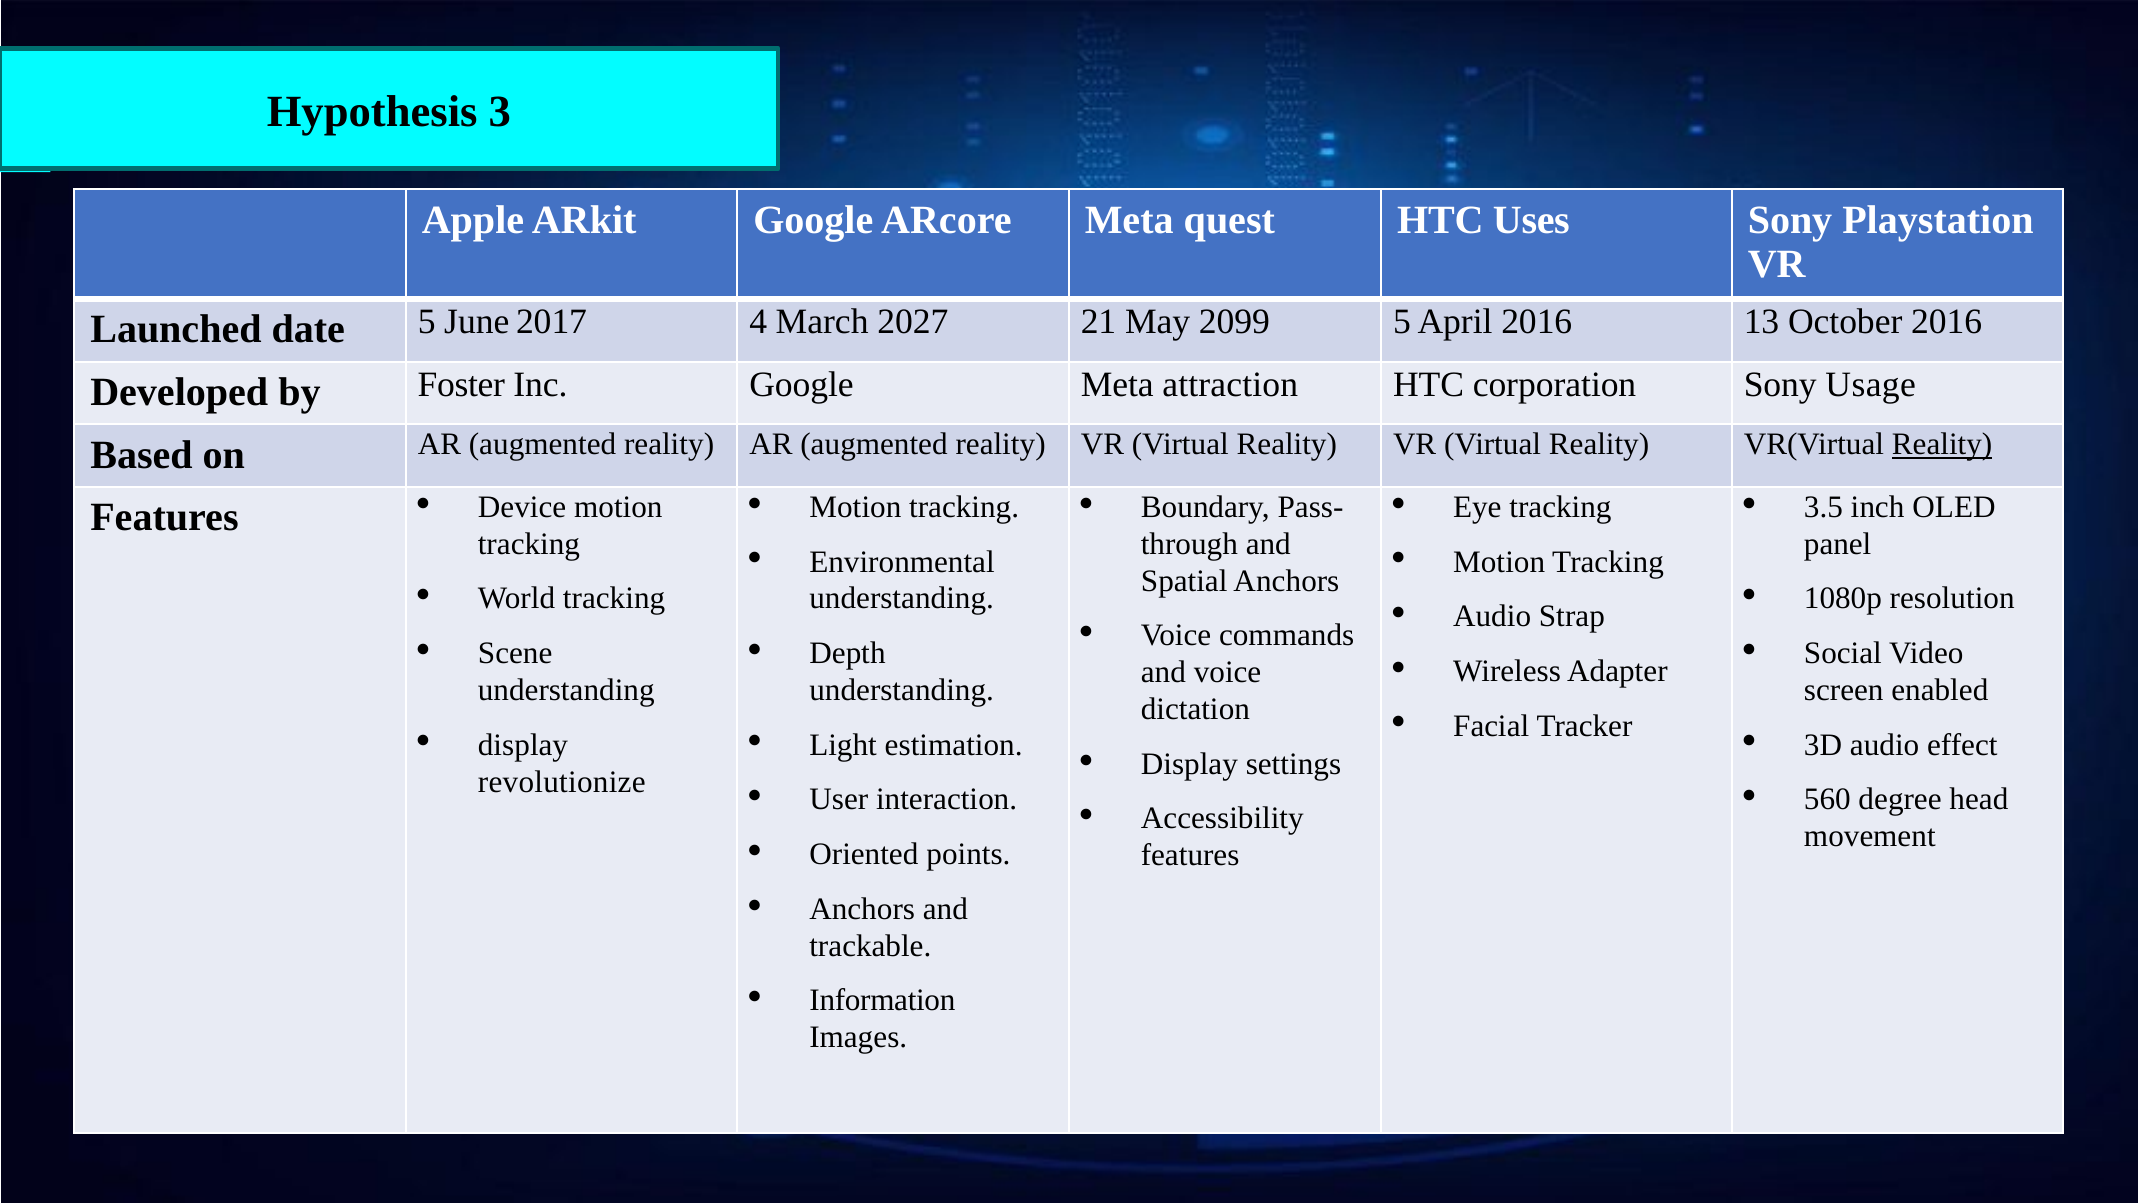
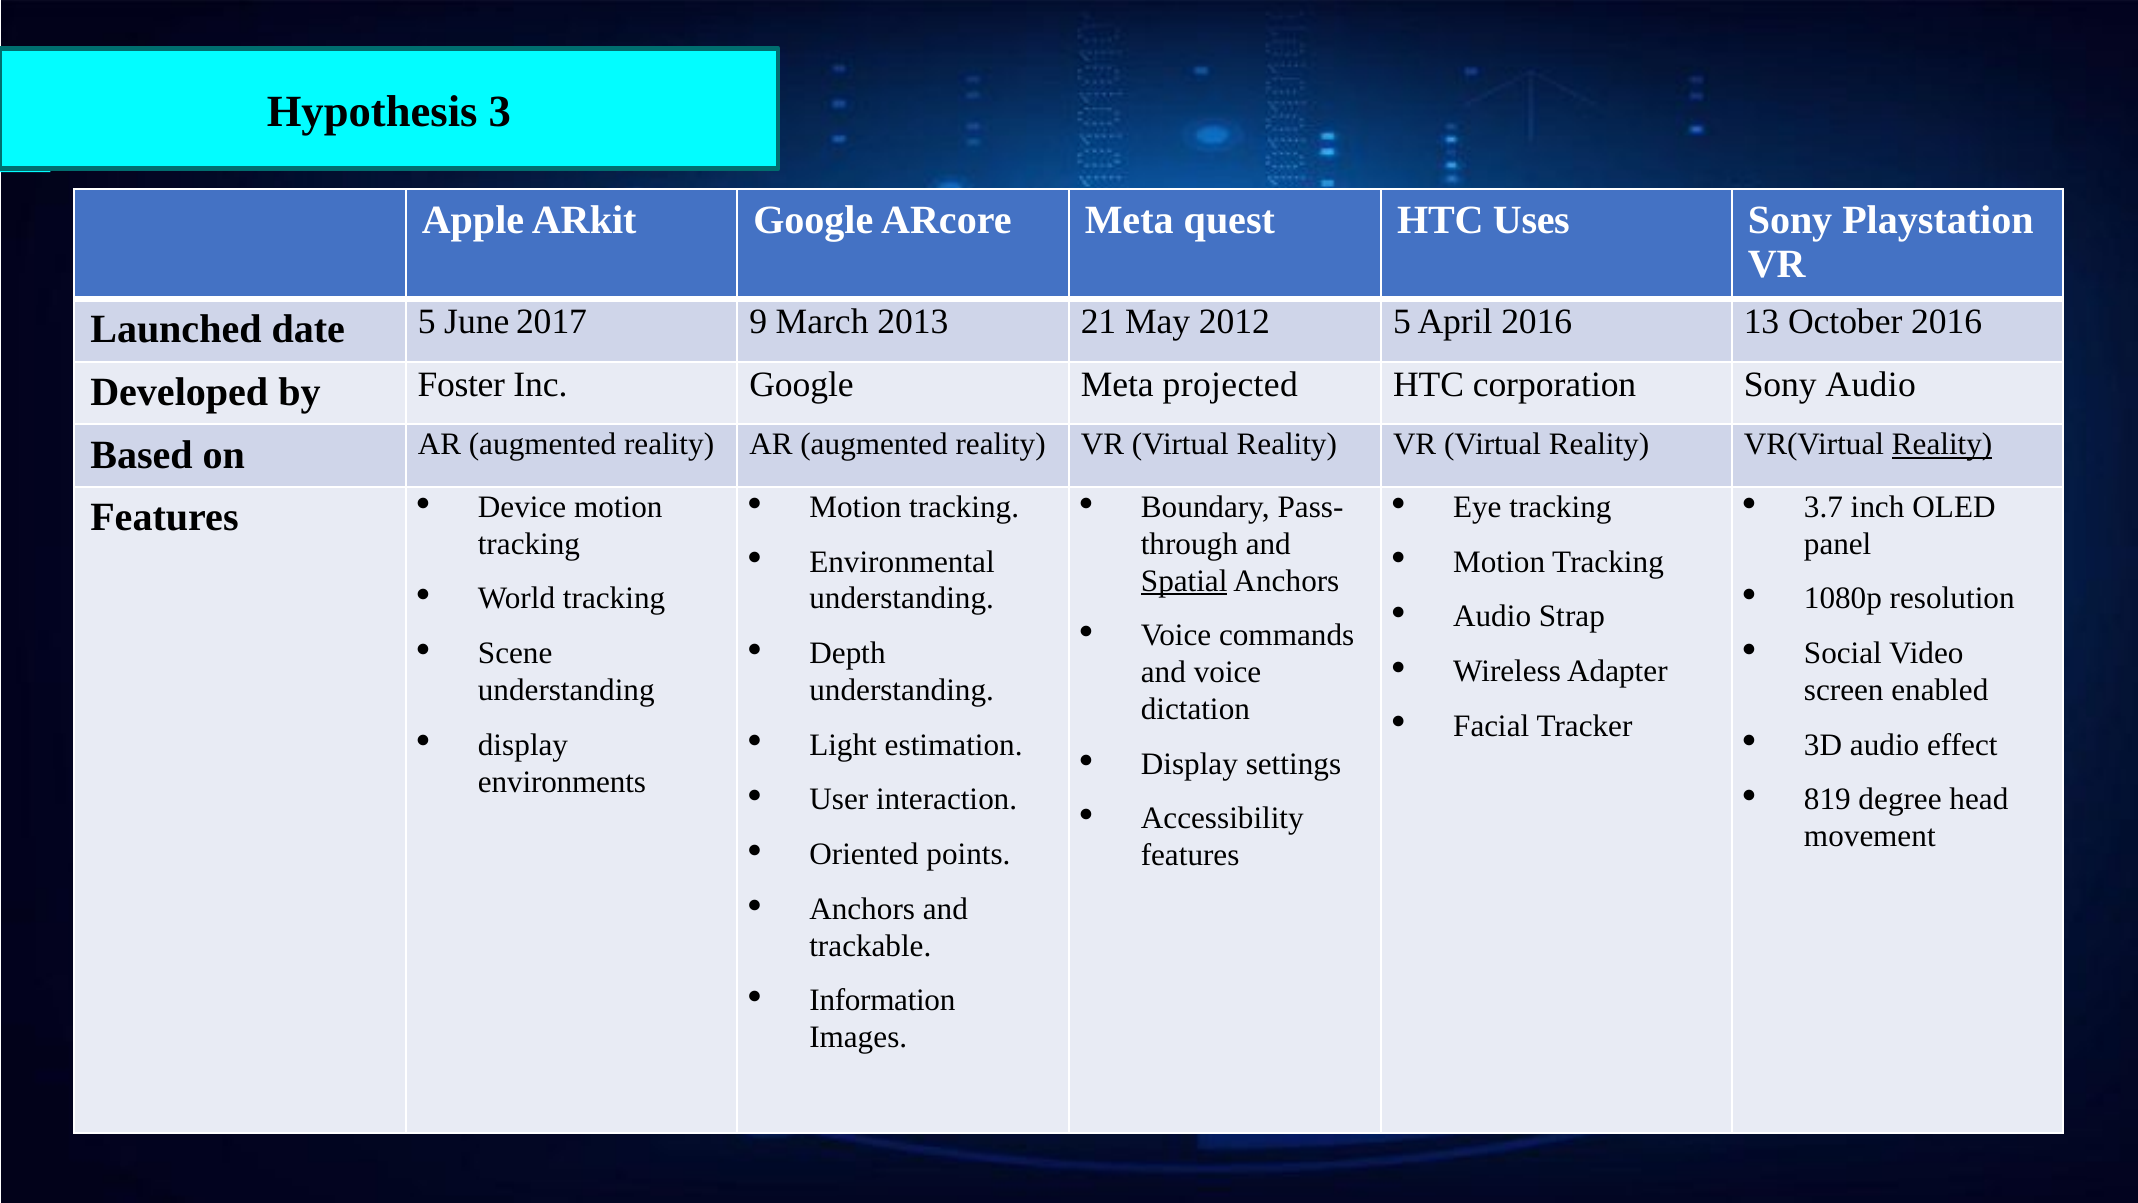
4: 4 -> 9 (758, 322)
2027: 2027 -> 2013 (913, 322)
2099: 2099 -> 2012 (1234, 322)
attraction: attraction -> projected (1230, 384)
Sony Usage: Usage -> Audio (1871, 384)
3.5: 3.5 -> 3.7 (1823, 507)
Spatial underline: none -> present (1184, 581)
revolutionize: revolutionize -> environments (562, 781)
560: 560 -> 819 (1827, 799)
